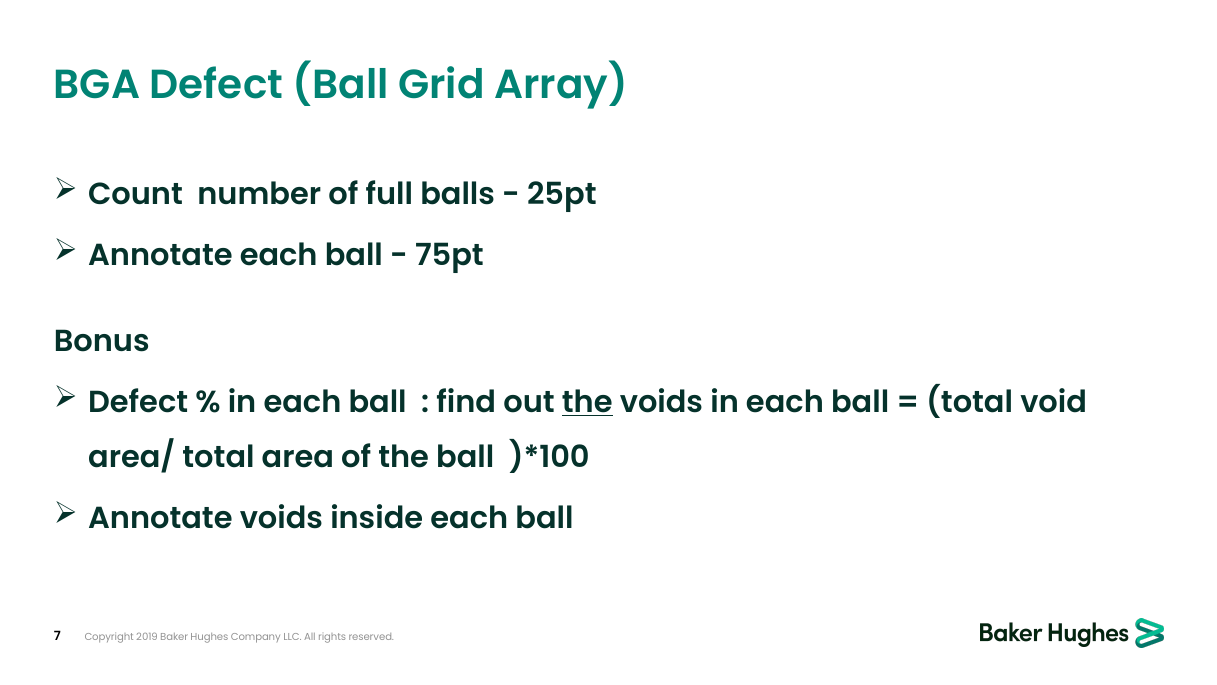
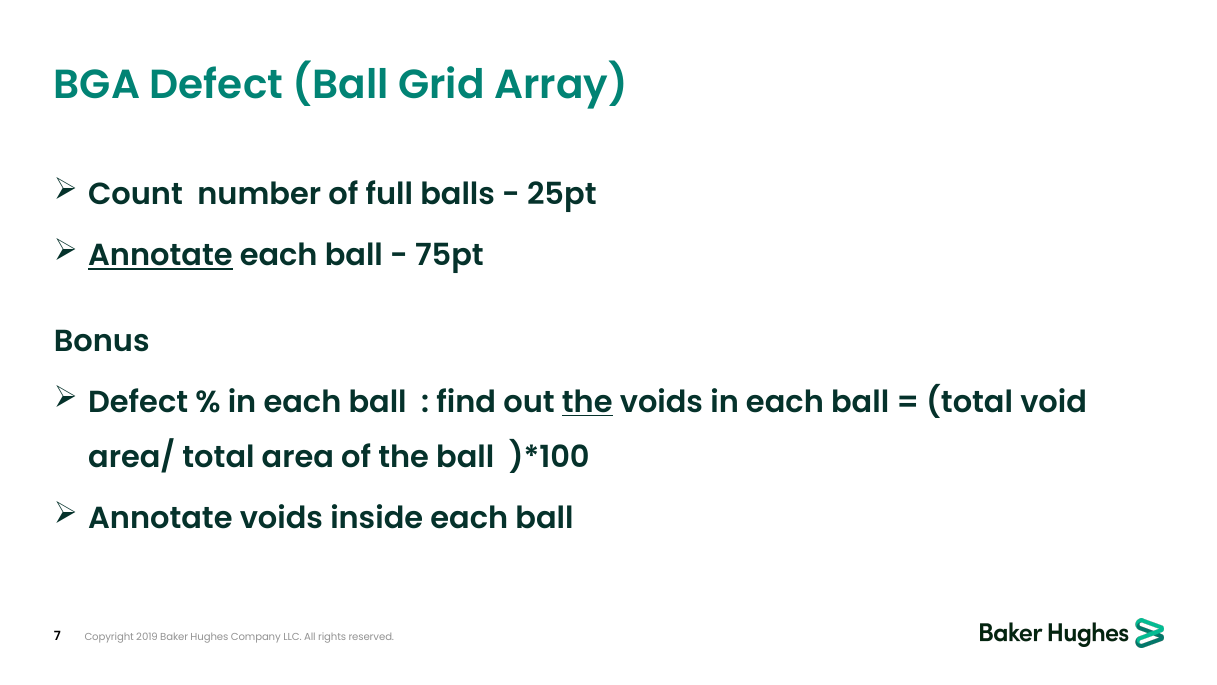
Annotate underline: none -> present (160, 255)
